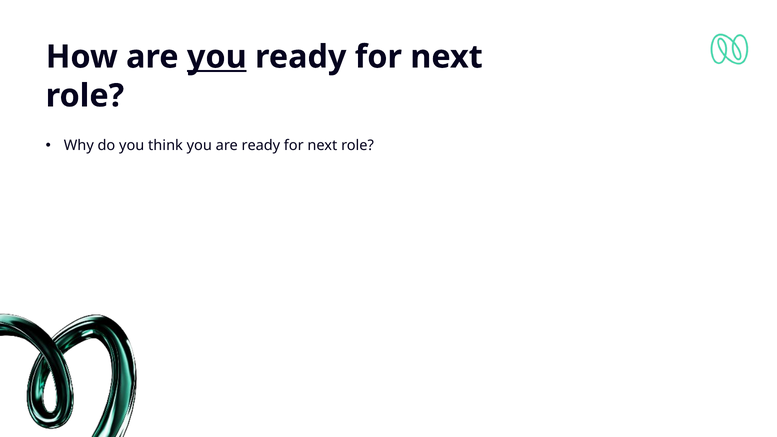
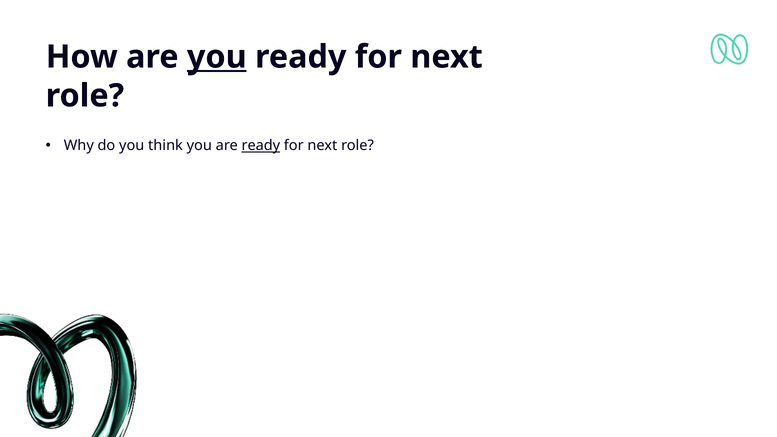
ready underline: none -> present (261, 146)
